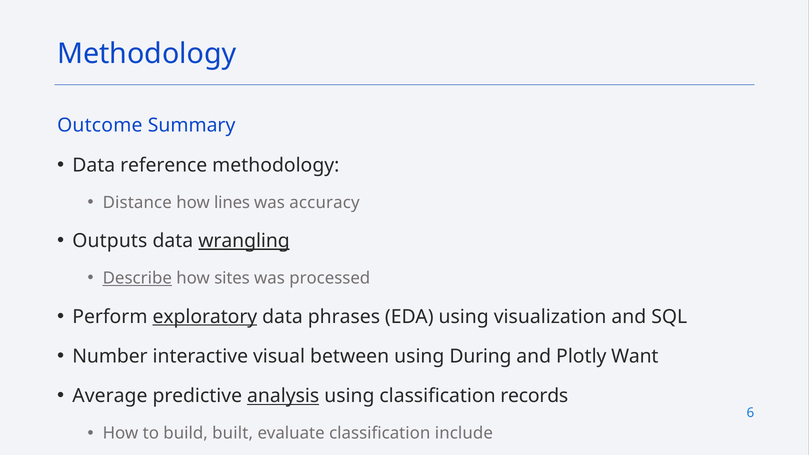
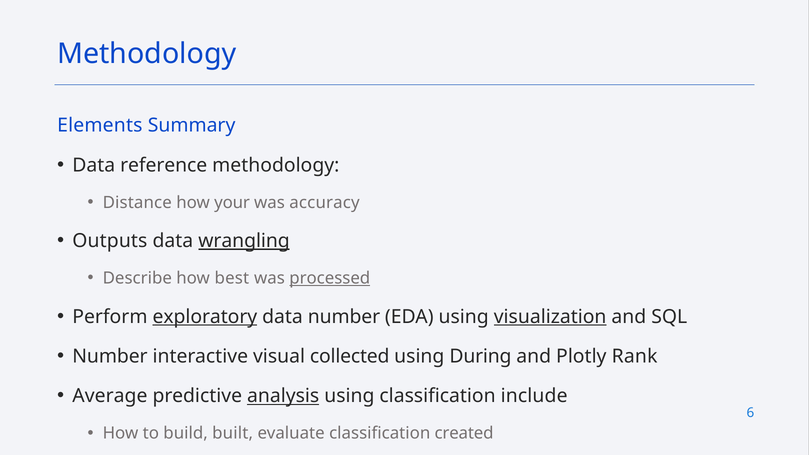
Outcome: Outcome -> Elements (100, 126)
lines: lines -> your (232, 203)
Describe underline: present -> none (137, 278)
sites: sites -> best (232, 278)
processed underline: none -> present (330, 278)
data phrases: phrases -> number (344, 317)
visualization underline: none -> present (550, 317)
between: between -> collected (350, 356)
Want: Want -> Rank (635, 356)
records: records -> include (534, 396)
include: include -> created (464, 433)
